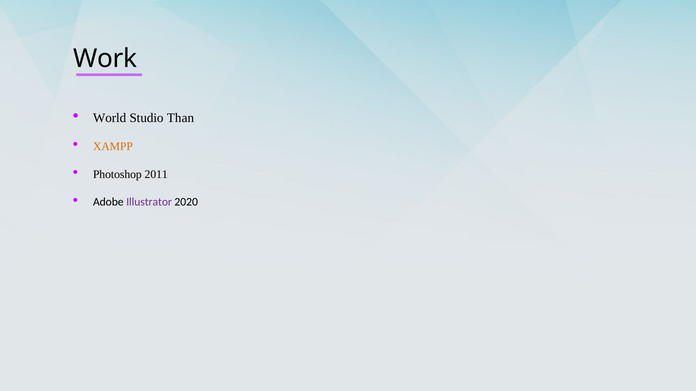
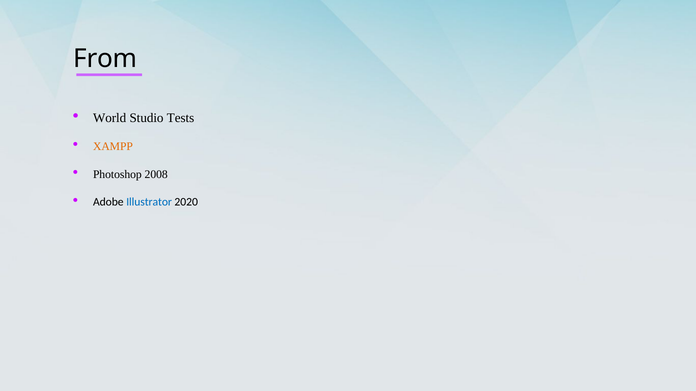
Work: Work -> From (105, 59)
Than: Than -> Tests (181, 118)
2011: 2011 -> 2008 (156, 175)
Illustrator colour: purple -> blue (149, 202)
